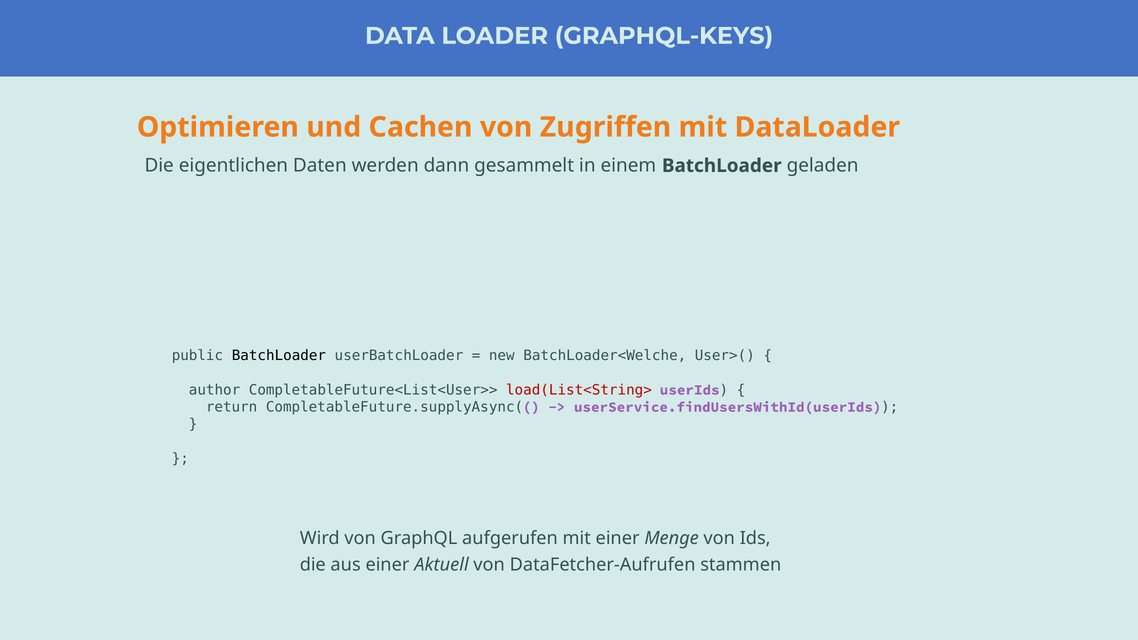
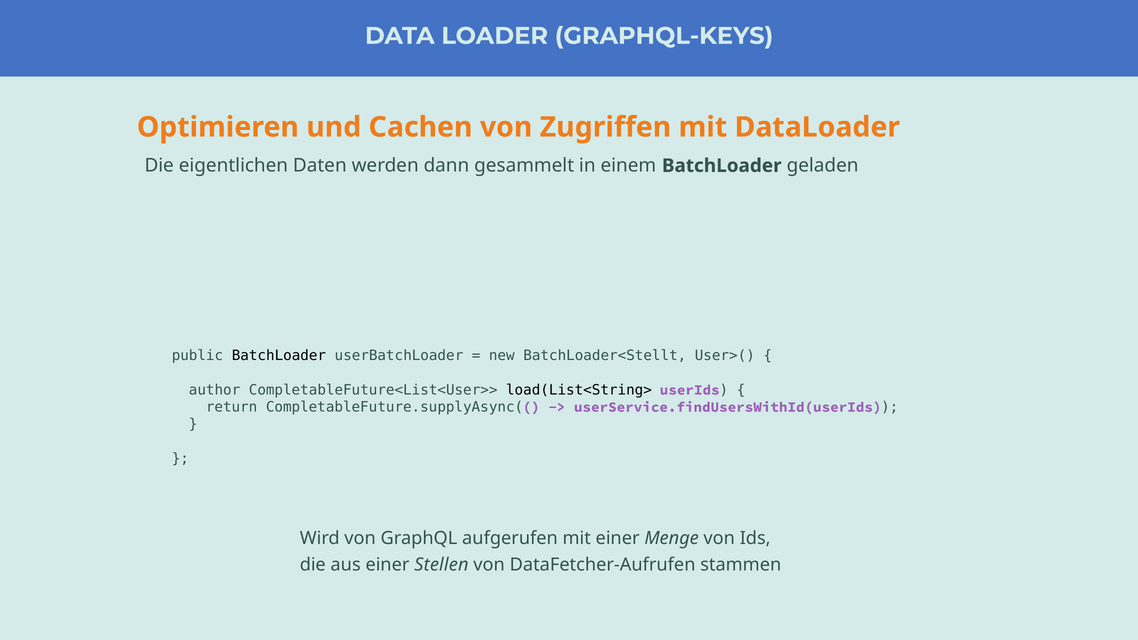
BatchLoader<Welche: BatchLoader<Welche -> BatchLoader<Stellt (605, 356)
load(List<String> colour: red -> black (579, 390)
Aktuell: Aktuell -> Stellen (441, 565)
